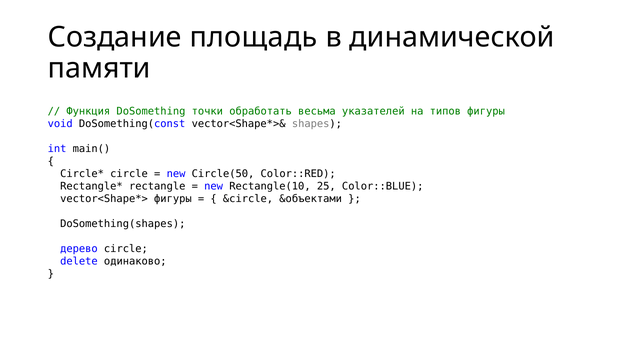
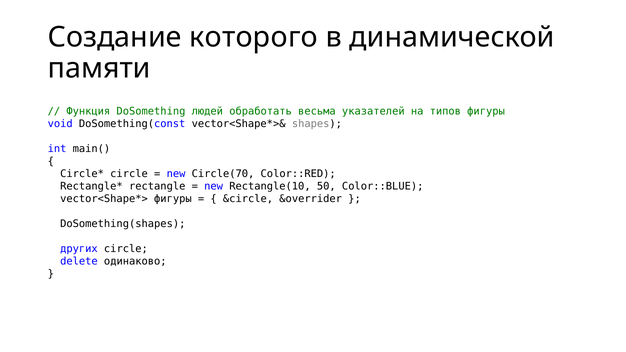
площадь: площадь -> которого (254, 37)
точки: точки -> людей (207, 111)
Circle(50: Circle(50 -> Circle(70 (223, 174)
25: 25 -> 50 (326, 186)
&объектами: &объектами -> &overrider (311, 199)
дерево: дерево -> других (79, 249)
